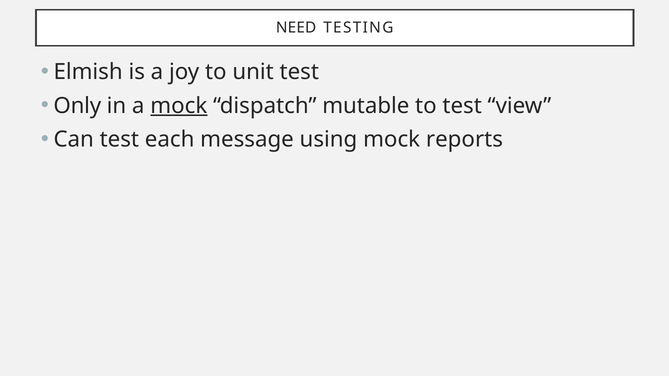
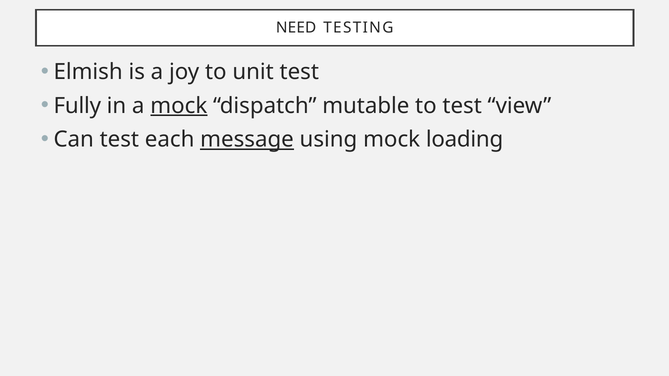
Only: Only -> Fully (77, 106)
message underline: none -> present (247, 140)
reports: reports -> loading (465, 140)
